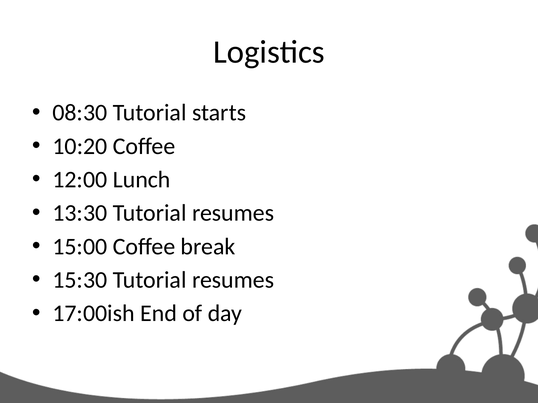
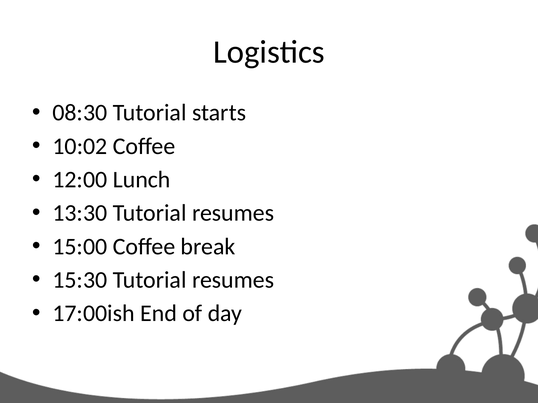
10:20: 10:20 -> 10:02 (80, 146)
